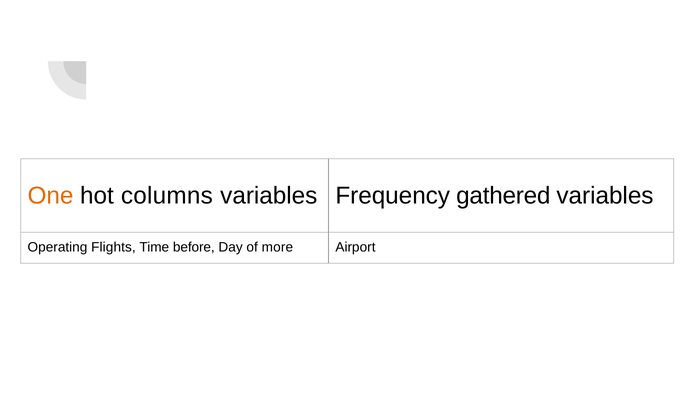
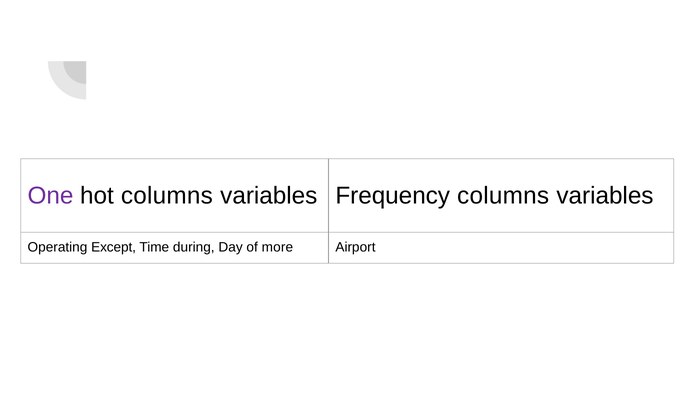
One colour: orange -> purple (51, 196)
Frequency gathered: gathered -> columns (503, 196)
Flights: Flights -> Except (114, 247)
before: before -> during (194, 247)
